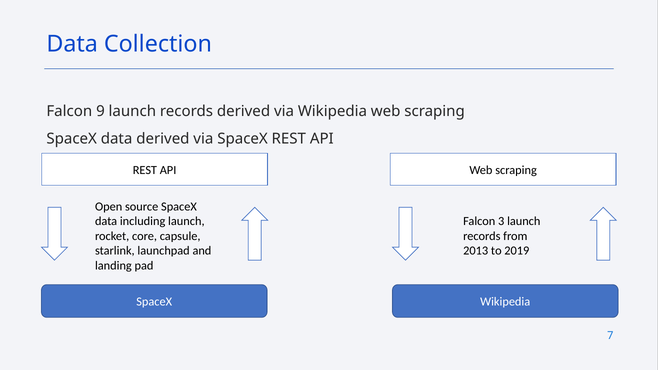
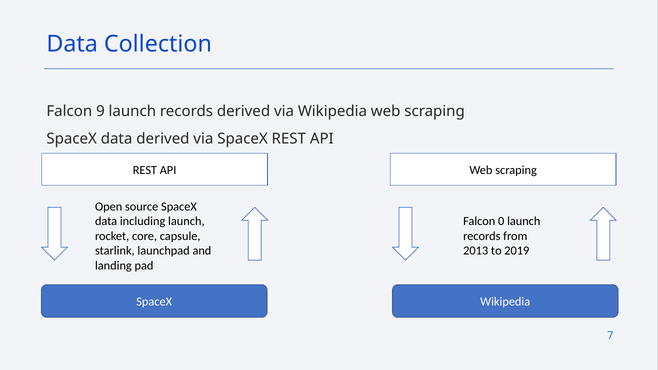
3: 3 -> 0 (501, 221)
